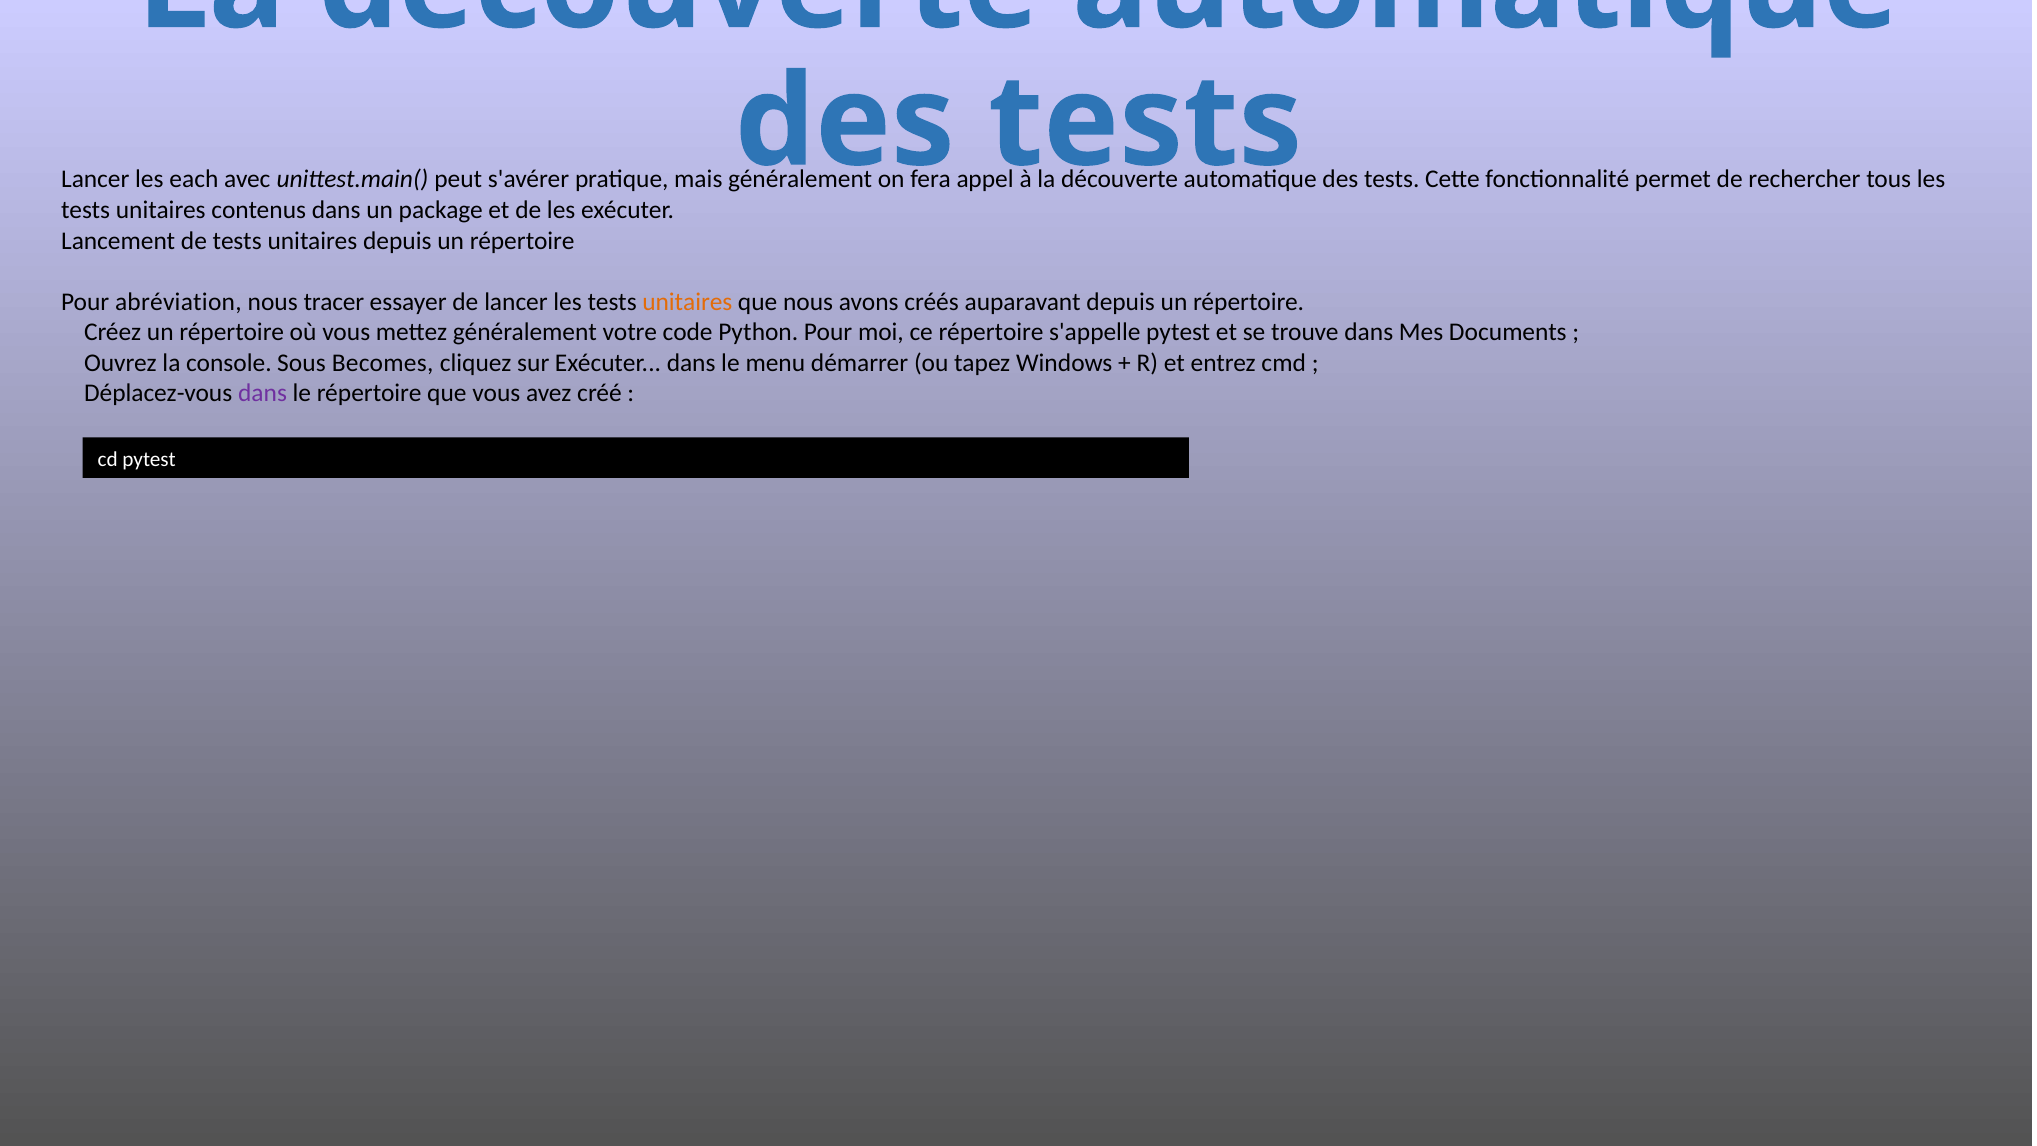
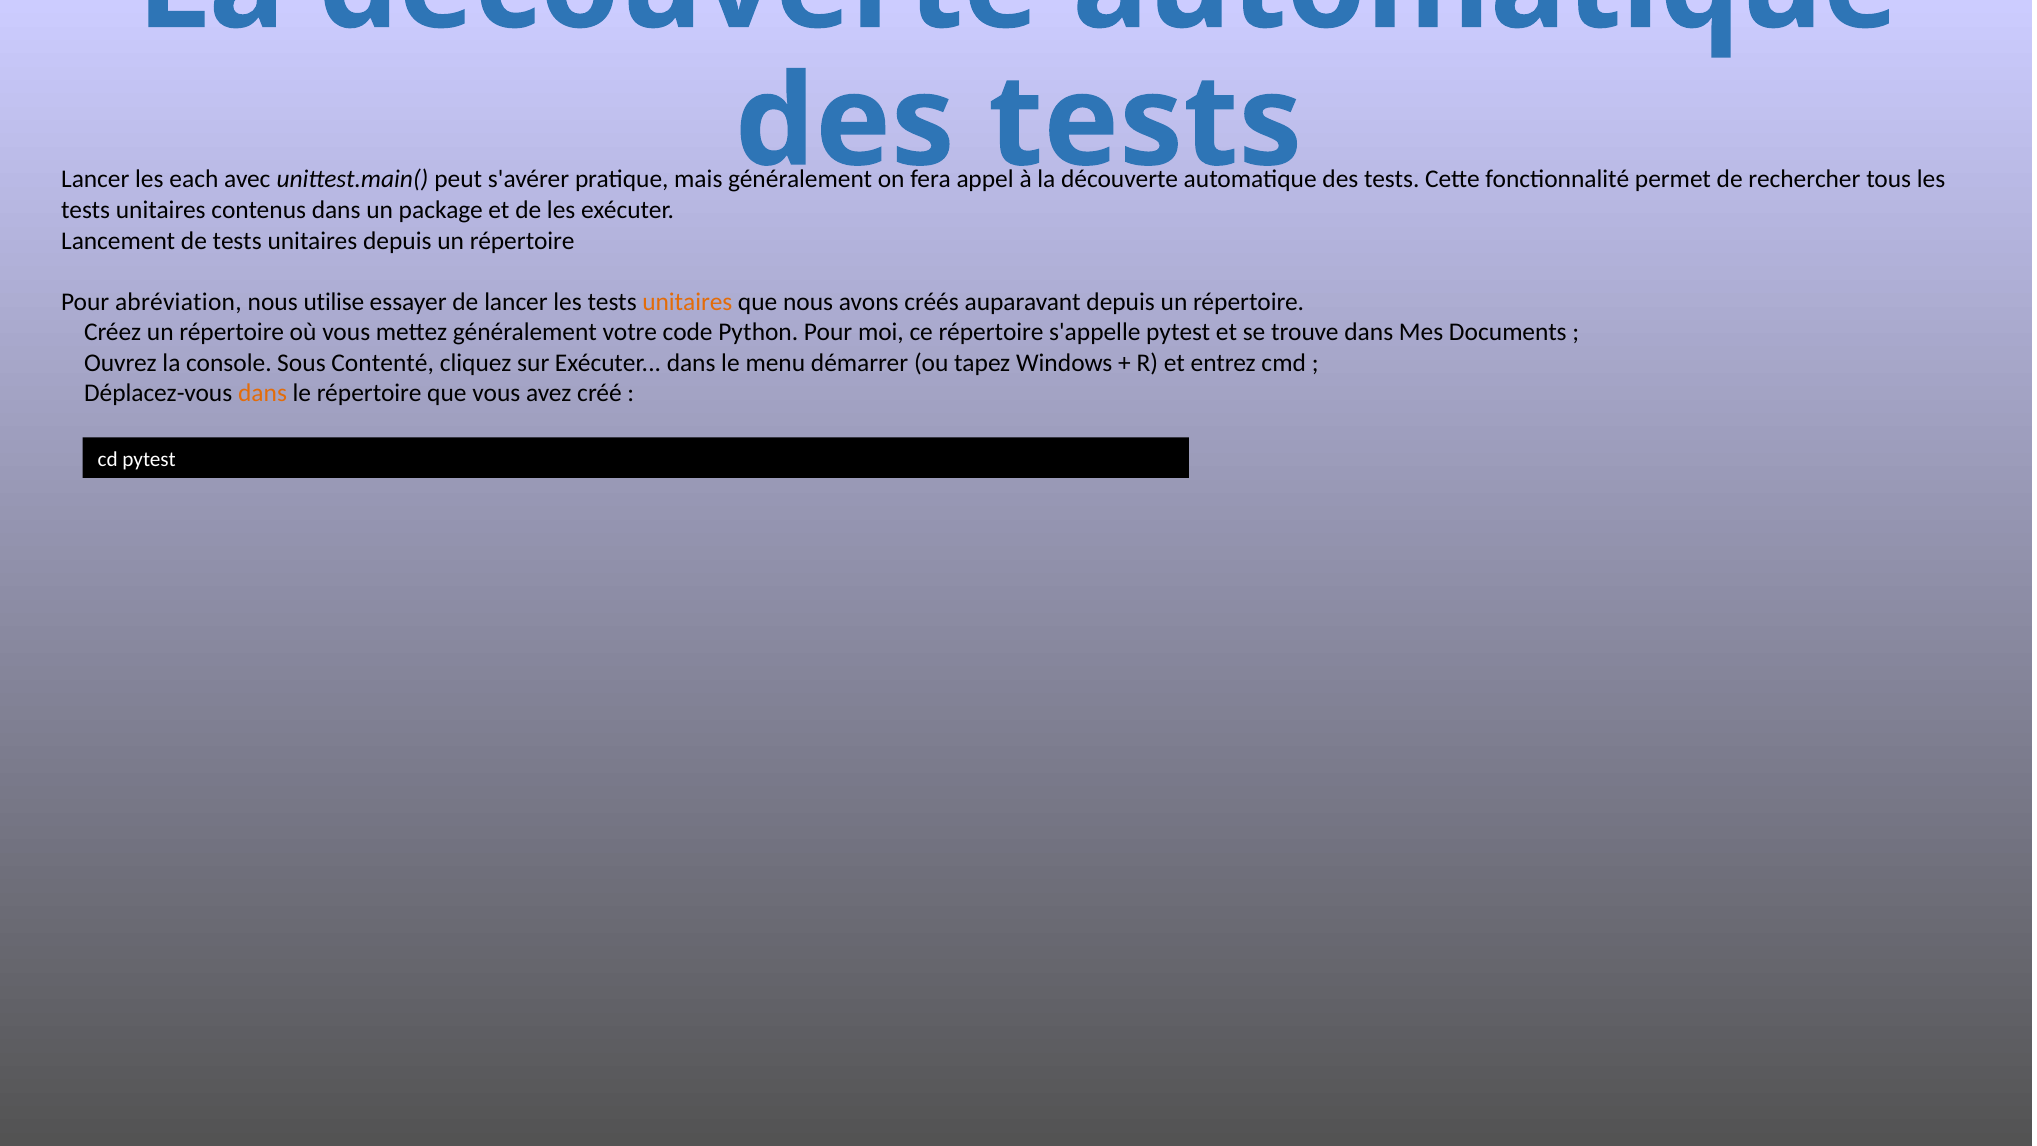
tracer: tracer -> utilise (334, 302)
Becomes: Becomes -> Contenté (383, 363)
dans colour: purple -> orange (263, 393)
